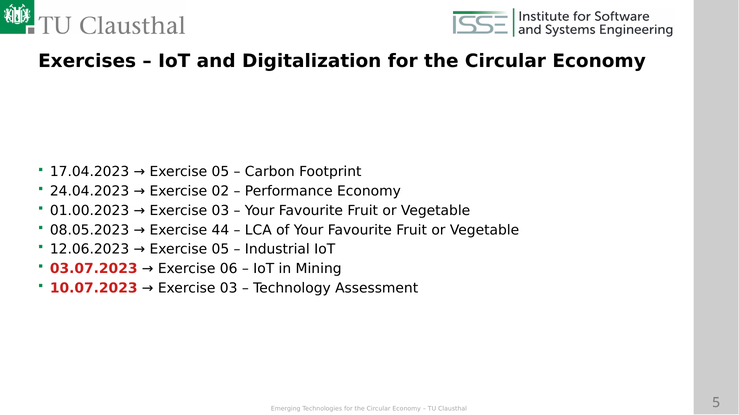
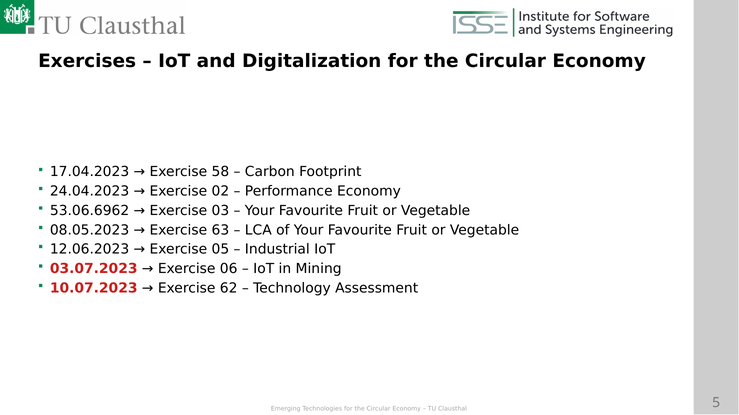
05: 05 -> 58 (220, 172)
01.00.2023: 01.00.2023 -> 53.06.6962 (90, 211)
44: 44 -> 63 (220, 230)
03: 03 -> 62 (229, 289)
